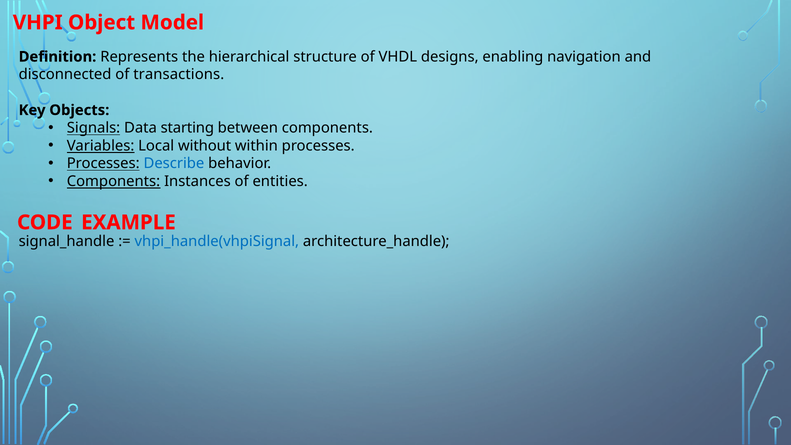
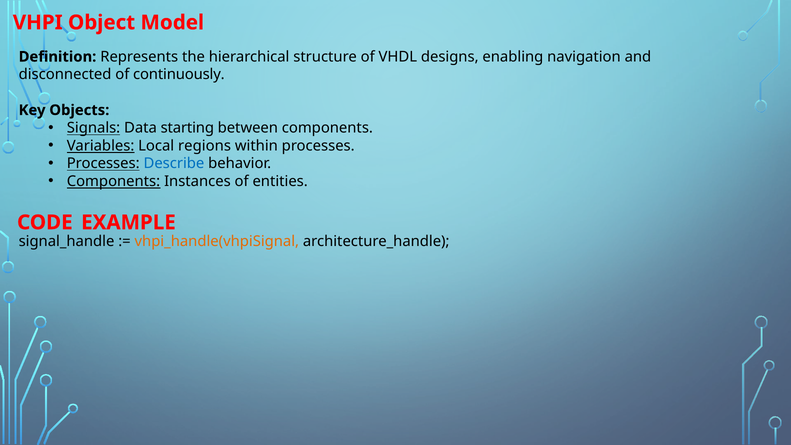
transactions: transactions -> continuously (179, 75)
without: without -> regions (205, 146)
vhpi_handle(vhpiSignal colour: blue -> orange (217, 241)
